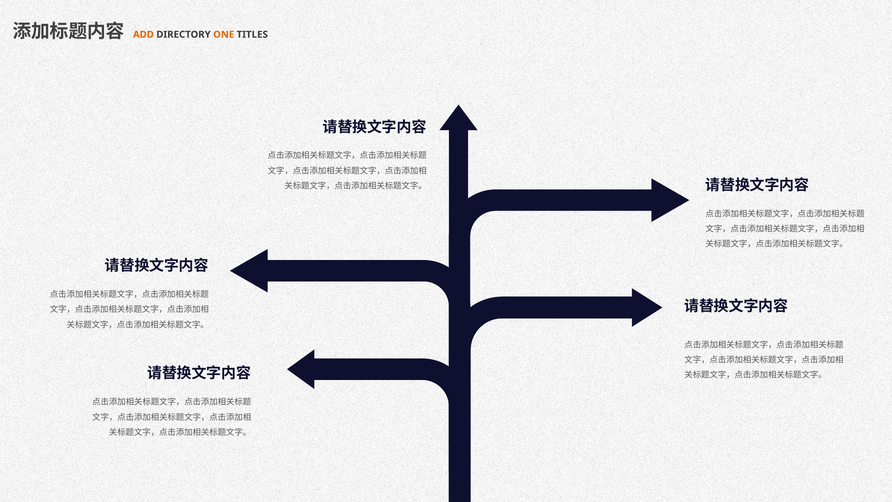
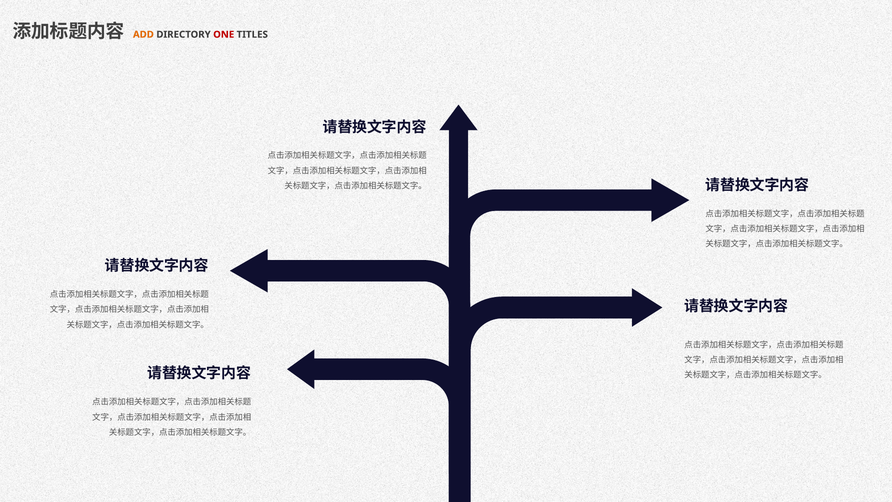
ONE colour: orange -> red (224, 35)
